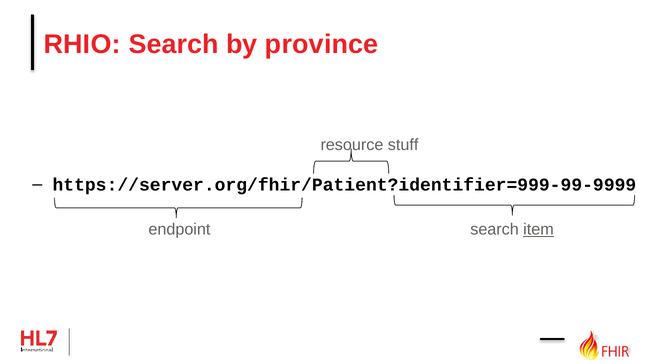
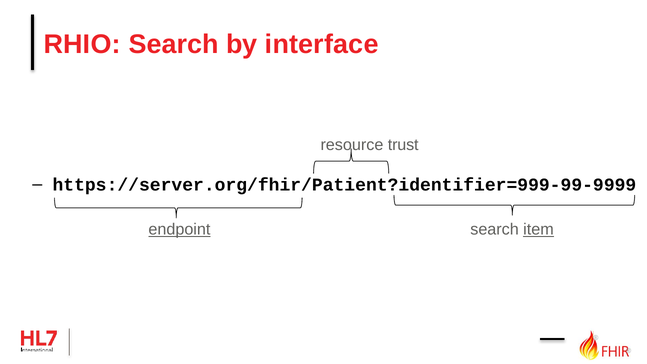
province: province -> interface (322, 44)
stuff: stuff -> trust (403, 145)
endpoint underline: none -> present (179, 230)
